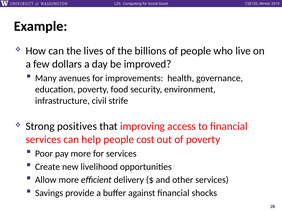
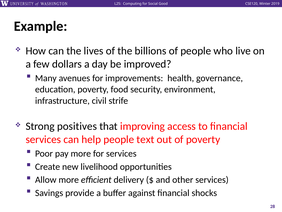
cost: cost -> text (145, 139)
